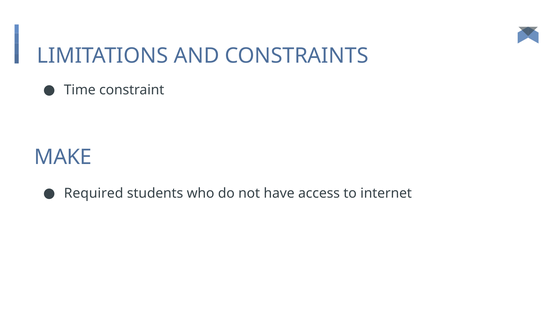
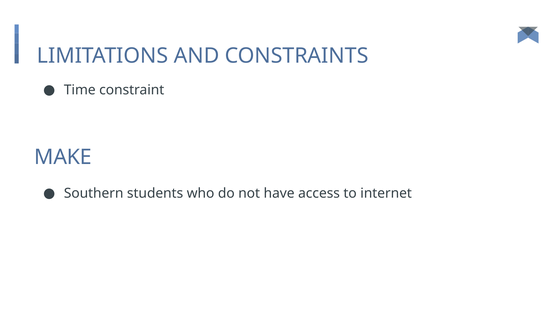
Required: Required -> Southern (94, 194)
